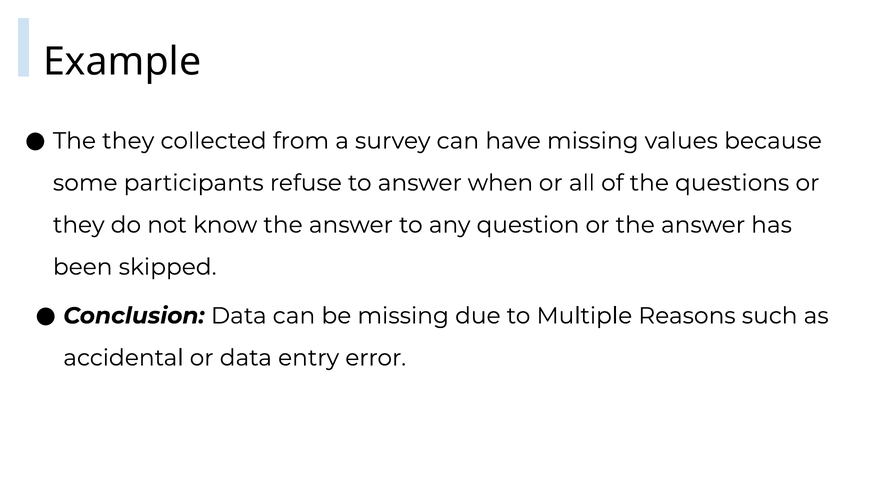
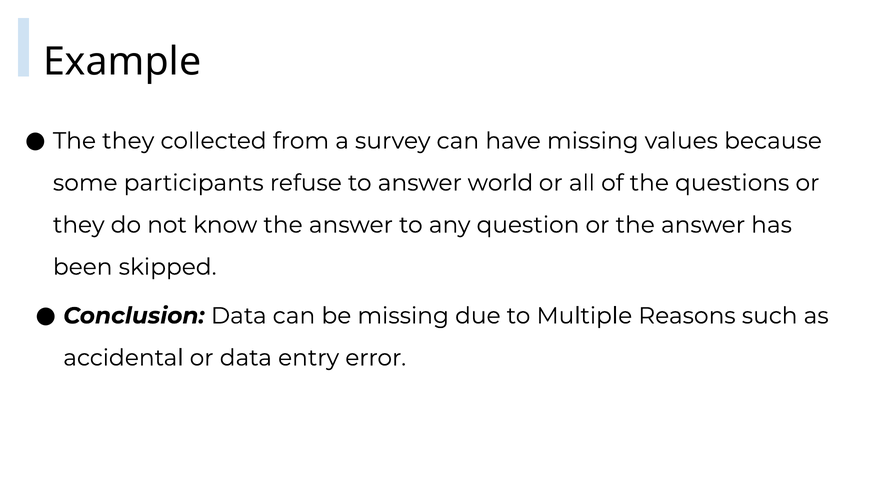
when: when -> world (500, 183)
